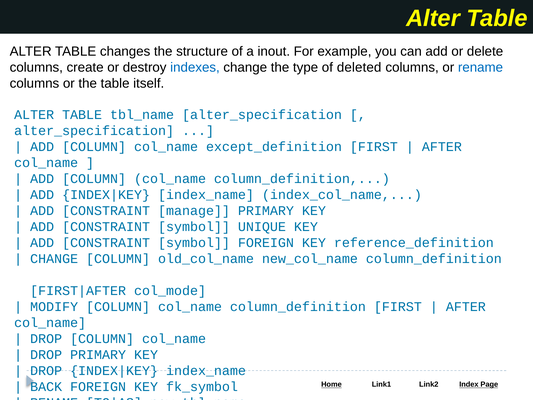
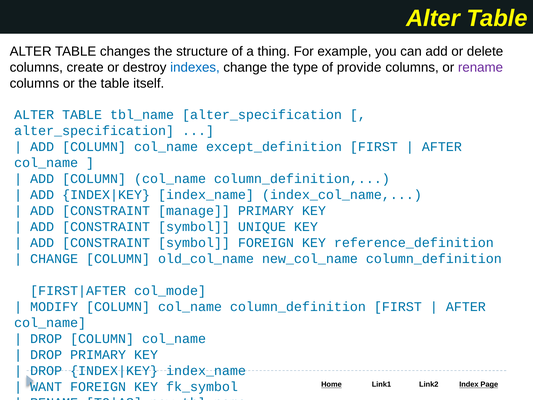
inout: inout -> thing (274, 52)
deleted: deleted -> provide (359, 67)
rename colour: blue -> purple (480, 67)
BACK: BACK -> WANT (46, 387)
